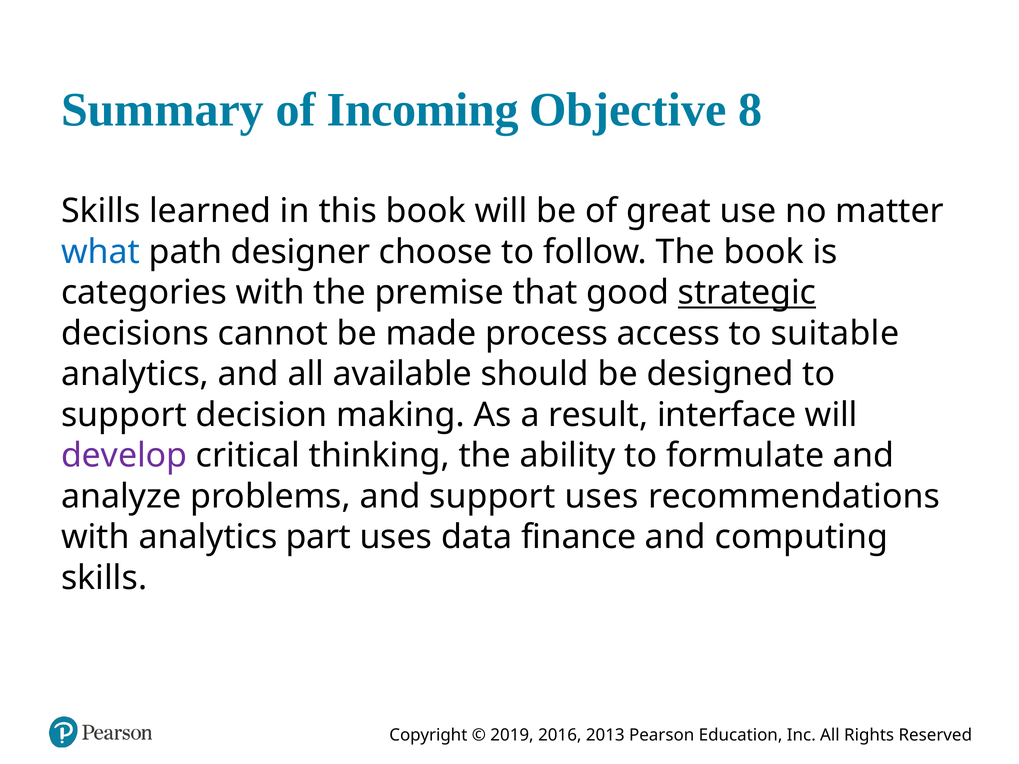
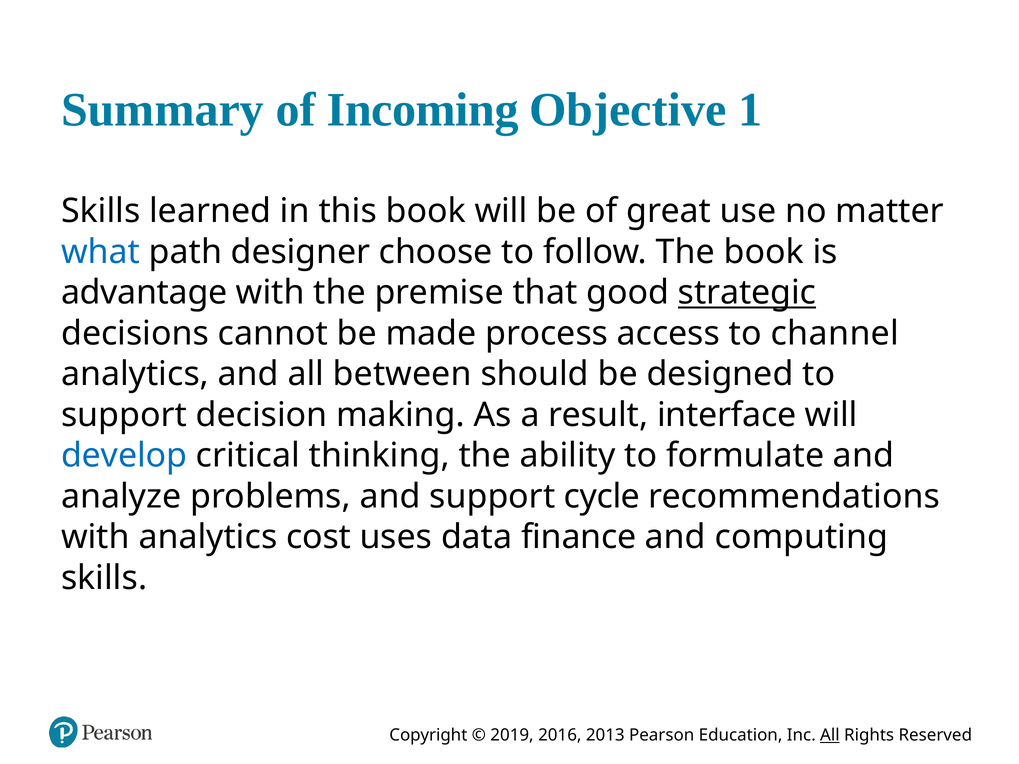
8: 8 -> 1 (750, 110)
categories: categories -> advantage (144, 293)
suitable: suitable -> channel (835, 334)
available: available -> between (402, 374)
develop colour: purple -> blue (124, 456)
support uses: uses -> cycle (602, 497)
part: part -> cost (318, 537)
All underline: none -> present (830, 735)
